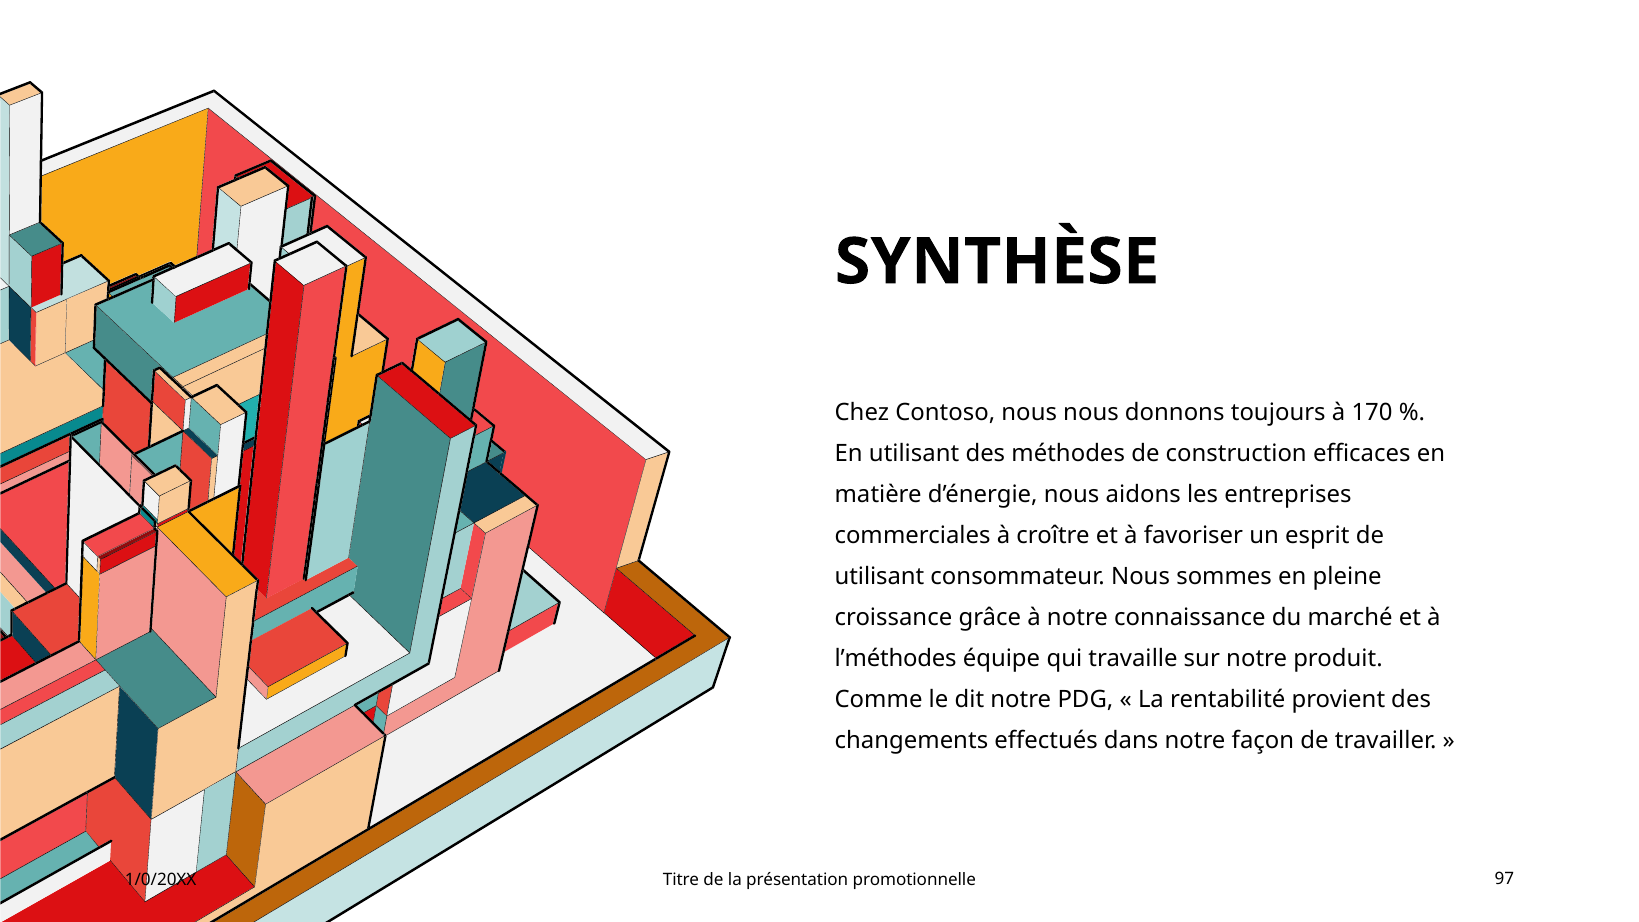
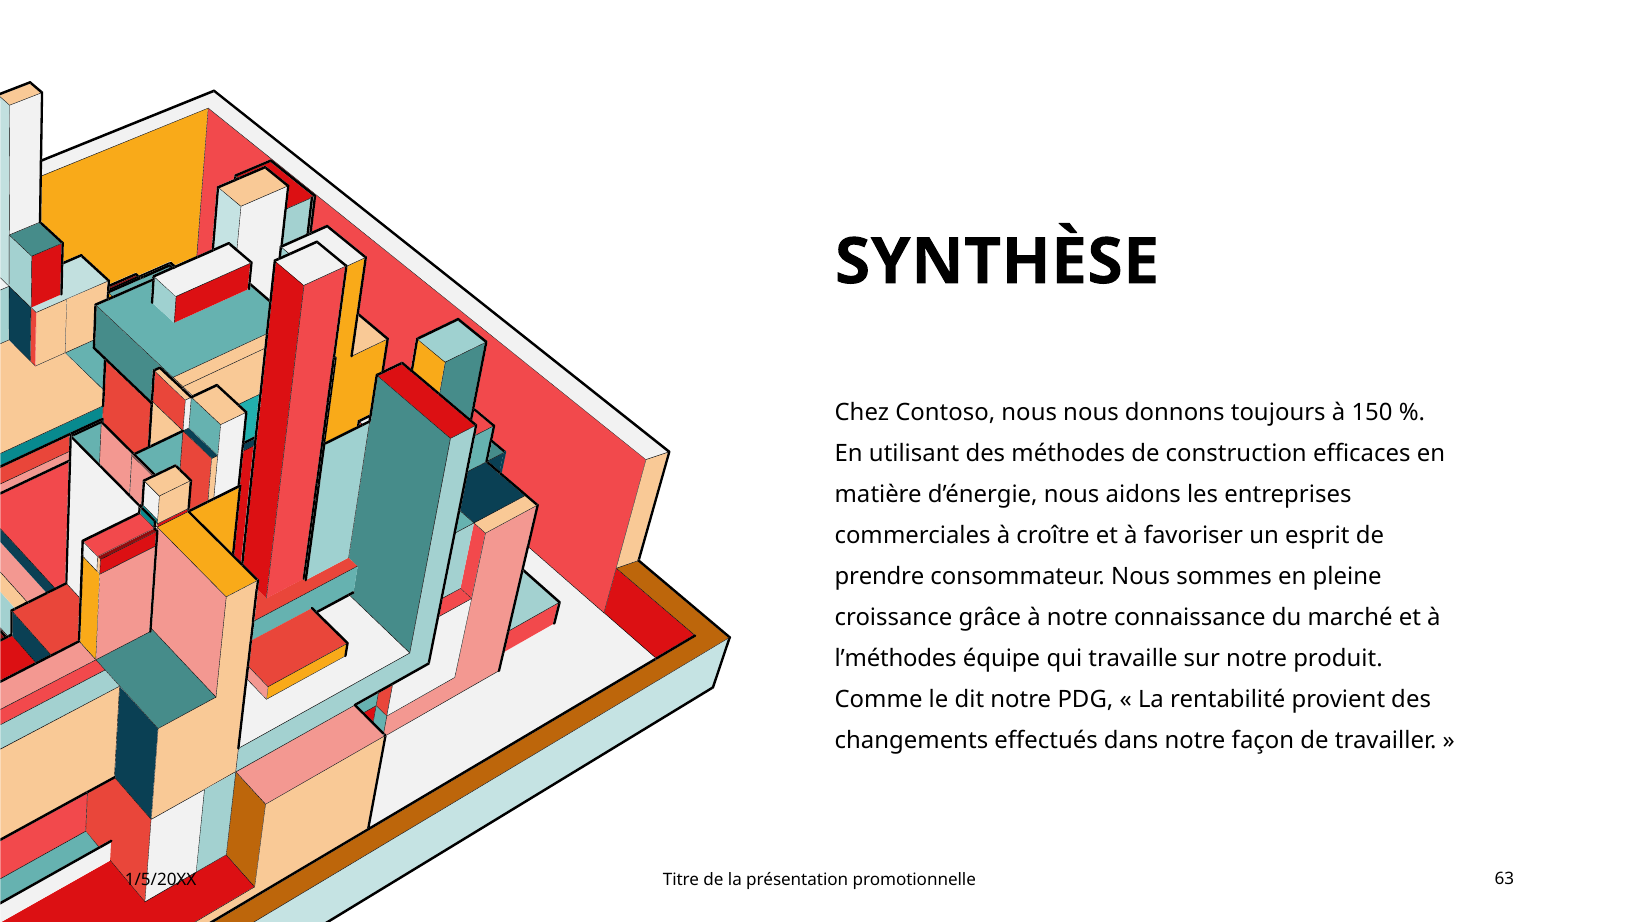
170: 170 -> 150 (1372, 413)
utilisant: utilisant -> prendre (880, 577)
1/0/20XX: 1/0/20XX -> 1/5/20XX (161, 880)
97: 97 -> 63 (1504, 879)
